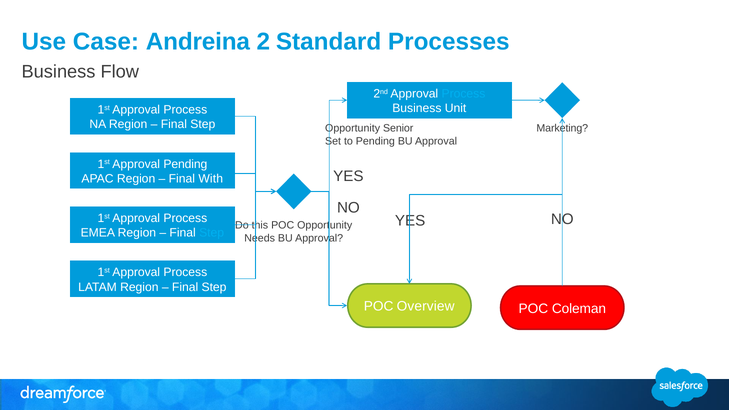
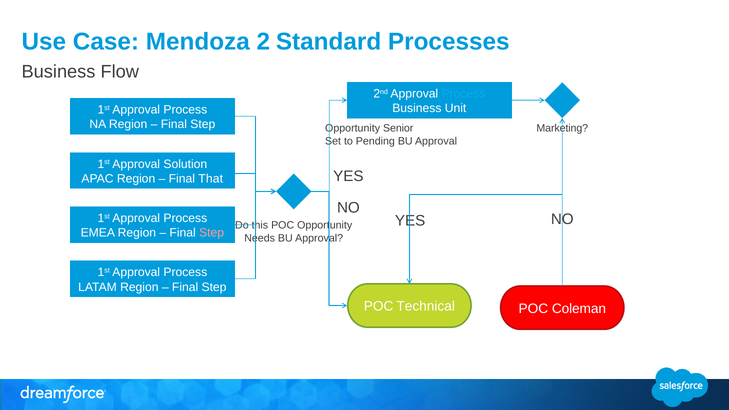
Andreina: Andreina -> Mendoza (198, 42)
Approval Pending: Pending -> Solution (185, 164)
With: With -> That (211, 179)
Step colour: light blue -> pink (212, 233)
Overview: Overview -> Technical (426, 307)
